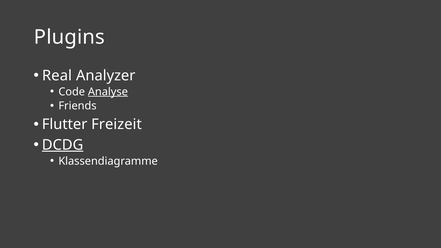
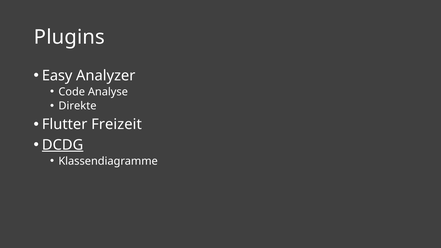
Real: Real -> Easy (57, 76)
Analyse underline: present -> none (108, 92)
Friends: Friends -> Direkte (77, 106)
